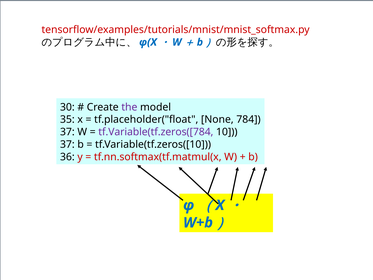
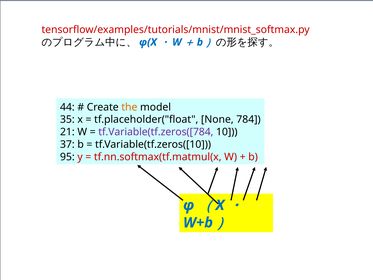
30: 30 -> 44 (67, 107)
the colour: purple -> orange (129, 107)
37: 37 -> 21 (67, 132)
36: 36 -> 95 (67, 157)
